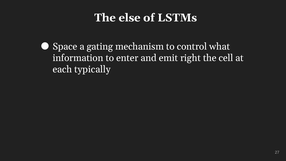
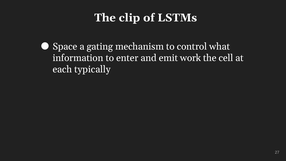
else: else -> clip (129, 18)
right: right -> work (191, 58)
